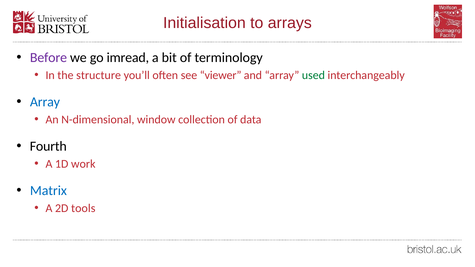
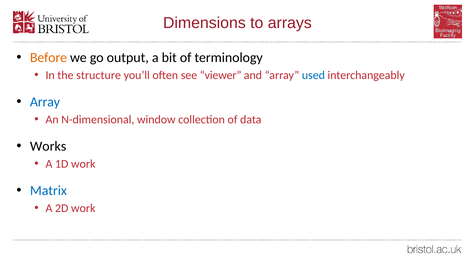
Initialisation: Initialisation -> Dimensions (204, 23)
Before colour: purple -> orange (48, 58)
imread: imread -> output (128, 58)
used colour: green -> blue (313, 75)
Fourth: Fourth -> Works (48, 146)
2D tools: tools -> work (83, 208)
